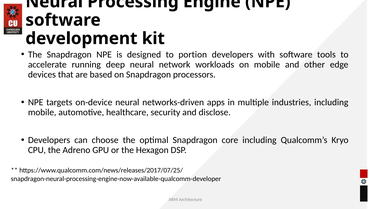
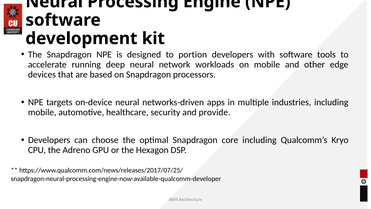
disclose: disclose -> provide (215, 112)
